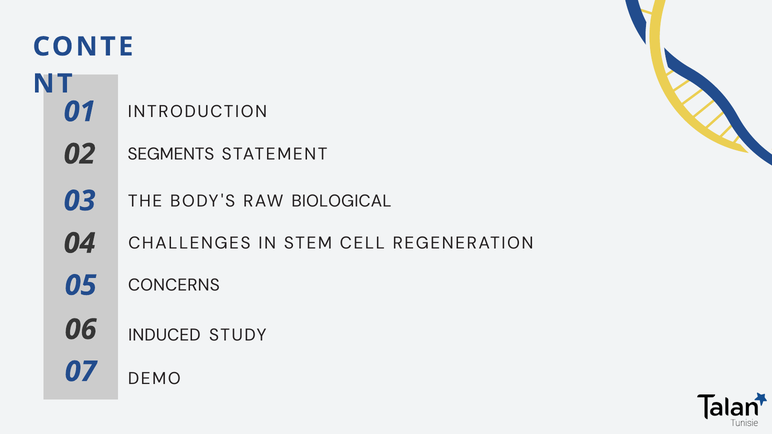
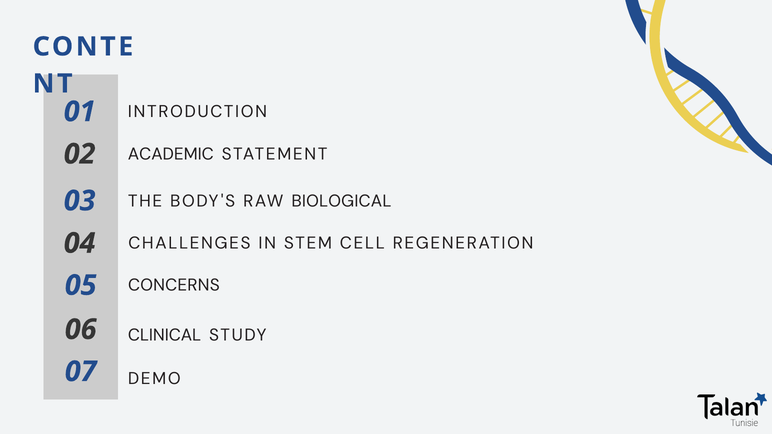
SEGMENTS: SEGMENTS -> ACADEMIC (171, 154)
INDUCED: INDUCED -> CLINICAL (165, 335)
